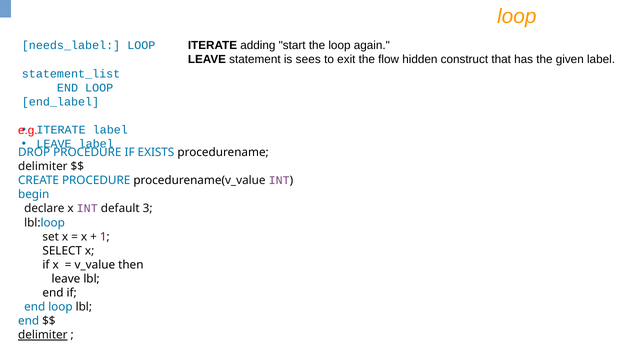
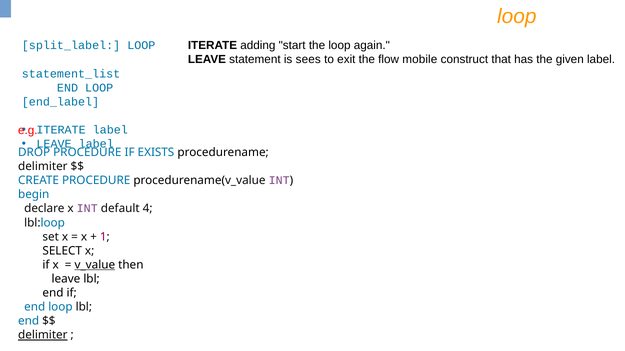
needs_label: needs_label -> split_label (71, 46)
hidden: hidden -> mobile (420, 60)
3: 3 -> 4 (148, 209)
v_value underline: none -> present (95, 265)
